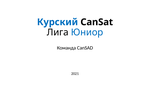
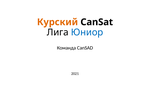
Курский colour: blue -> orange (57, 22)
